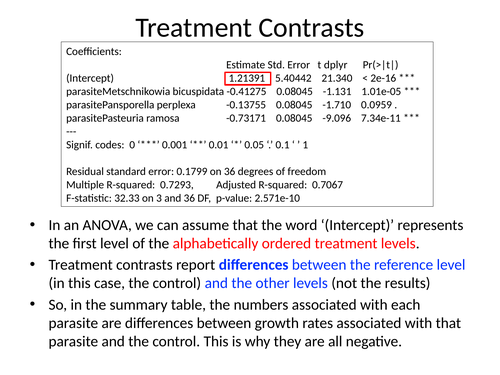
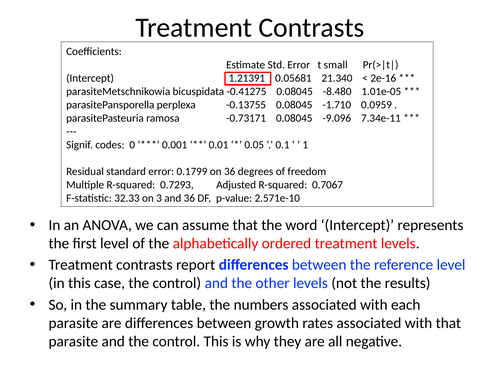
dplyr: dplyr -> small (336, 65)
5.40442: 5.40442 -> 0.05681 (293, 78)
-1.131: -1.131 -> -8.480 (337, 92)
